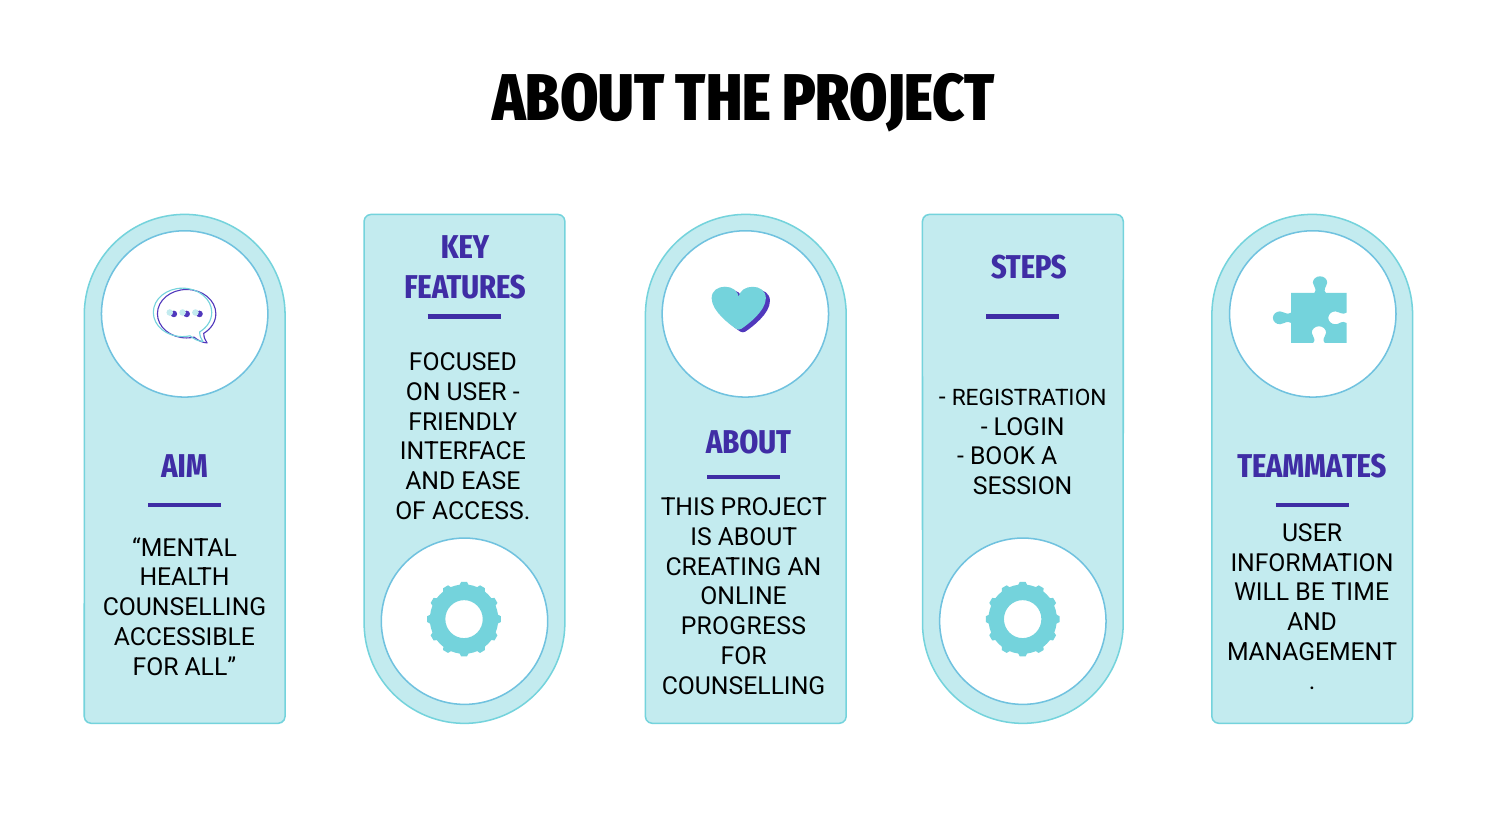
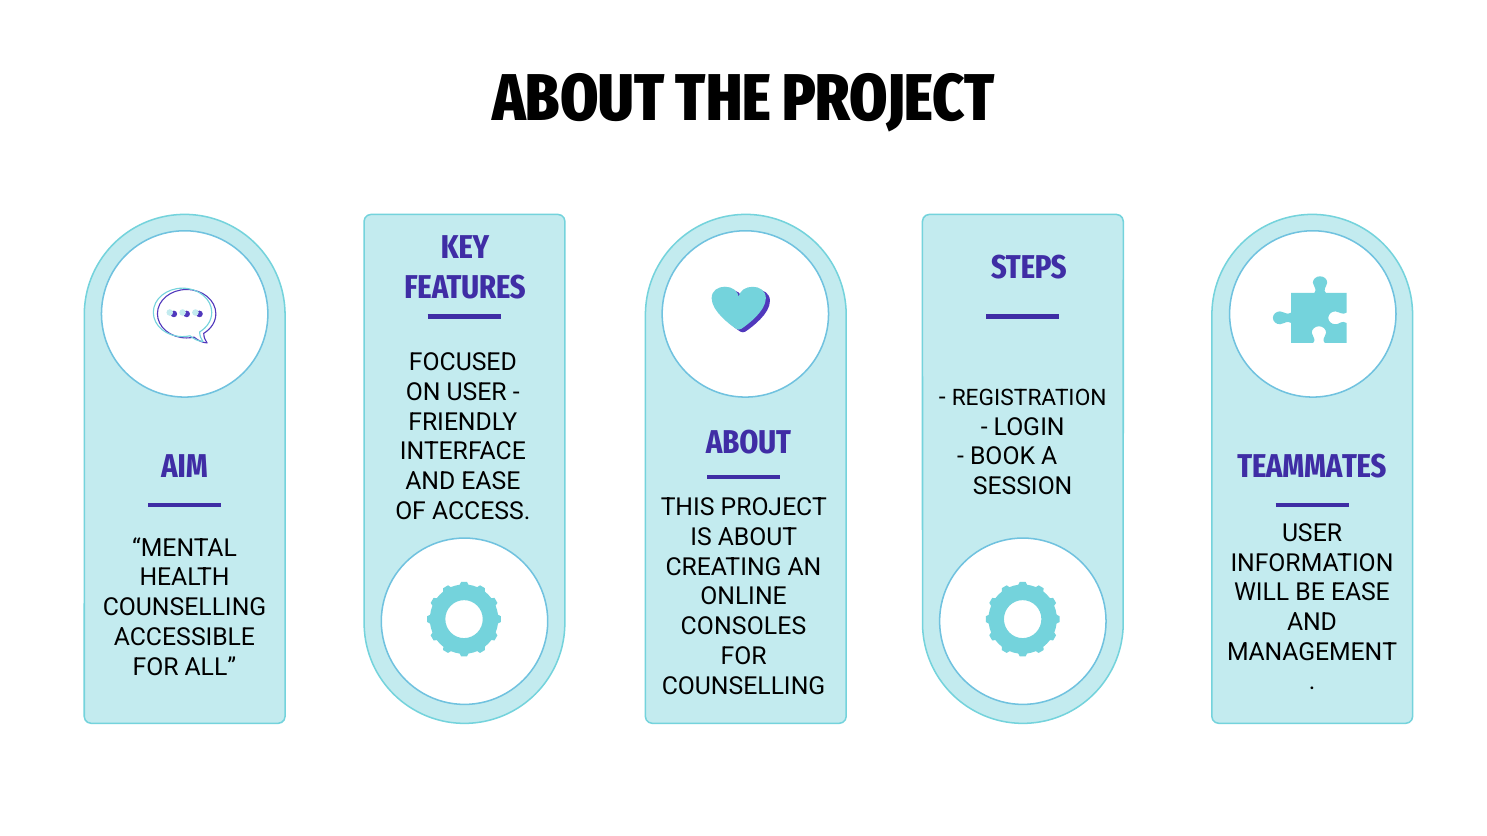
BE TIME: TIME -> EASE (1360, 593)
PROGRESS: PROGRESS -> CONSOLES (743, 627)
